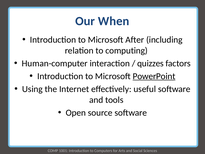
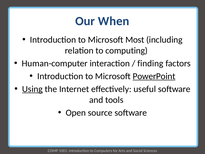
After: After -> Most (135, 40)
quizzes: quizzes -> finding (150, 63)
Using underline: none -> present (32, 89)
